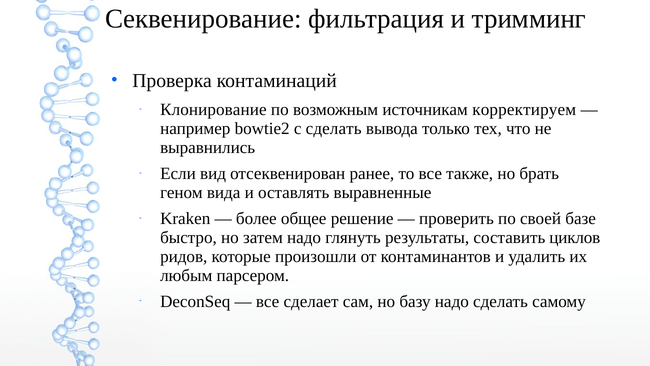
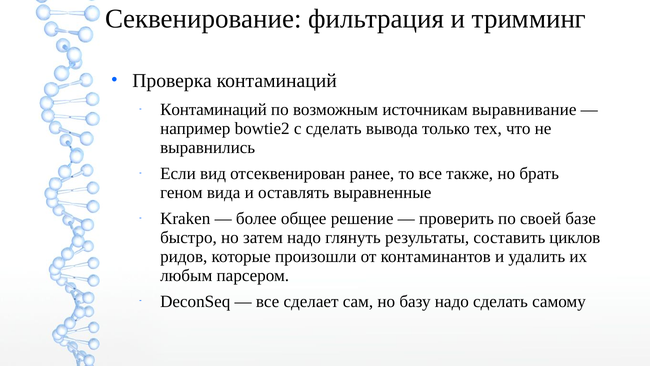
Клонирование: Клонирование -> Контаминаций (213, 110)
корректируем: корректируем -> выравнивание (524, 110)
